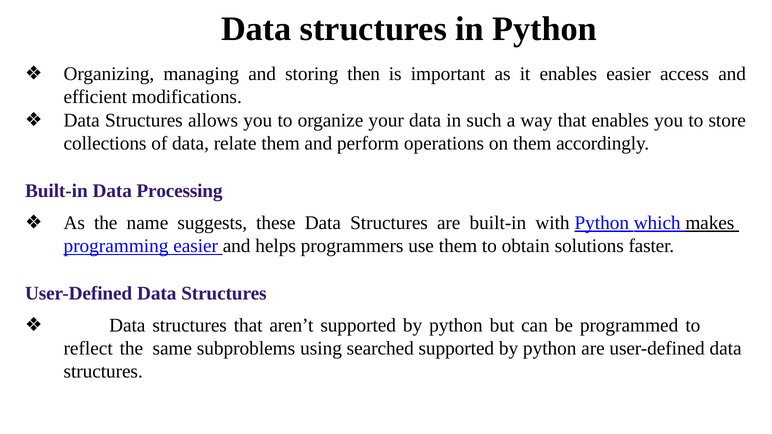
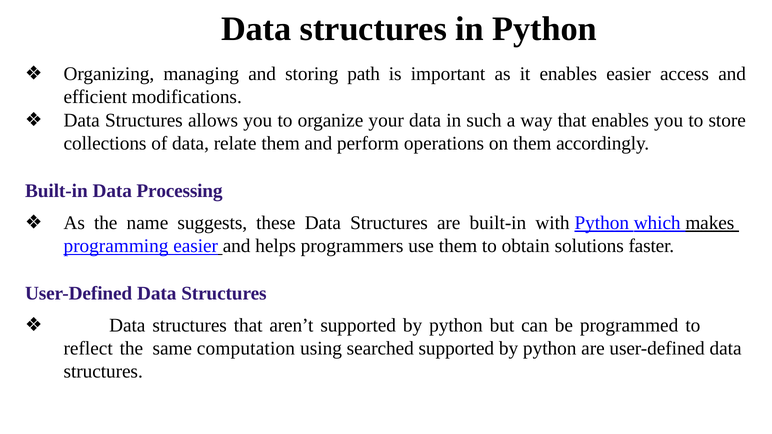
then: then -> path (364, 74)
subproblems: subproblems -> computation (246, 349)
